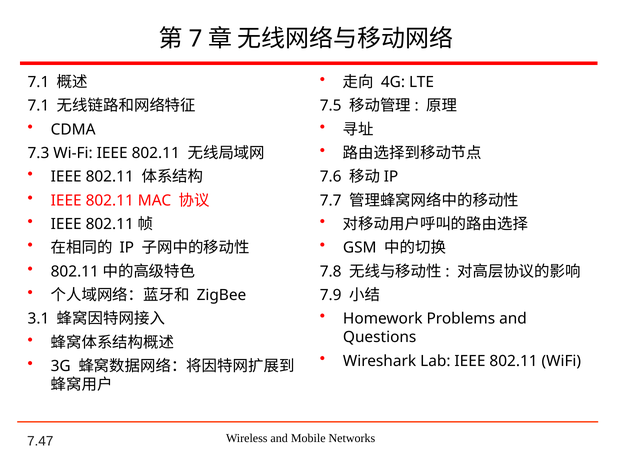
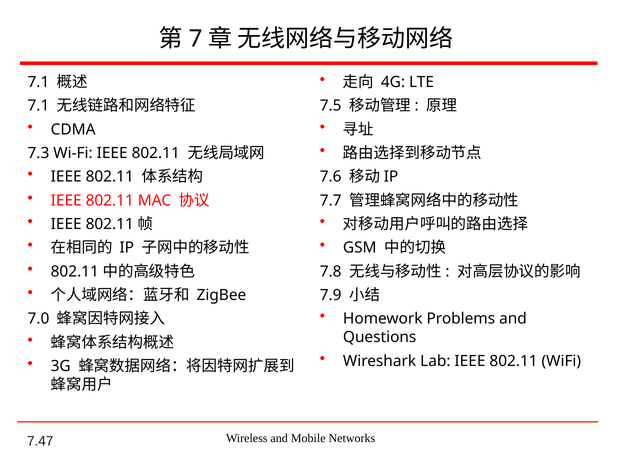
3.1: 3.1 -> 7.0 (38, 319)
